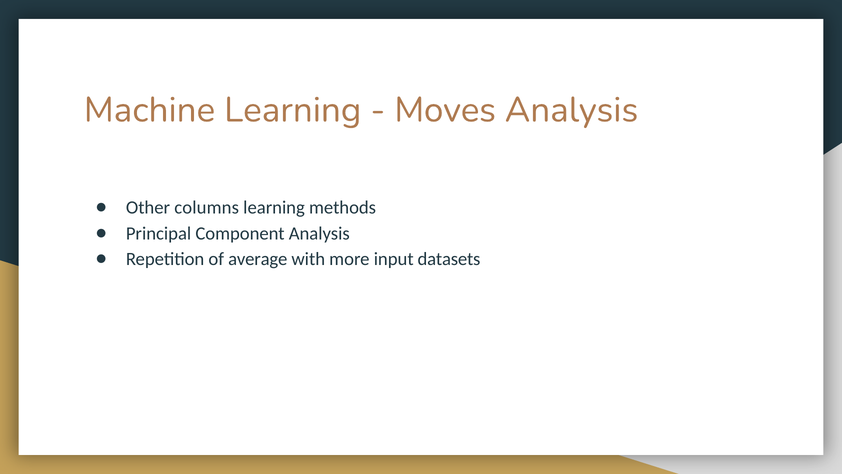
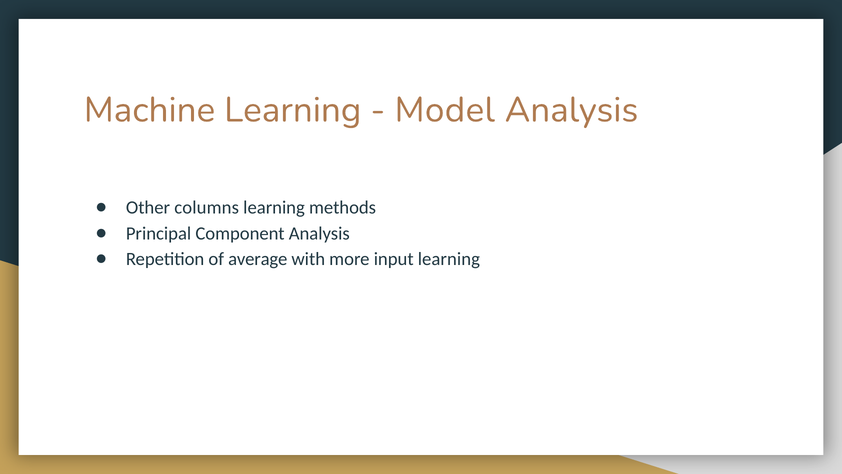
Moves: Moves -> Model (445, 110)
input datasets: datasets -> learning (449, 259)
